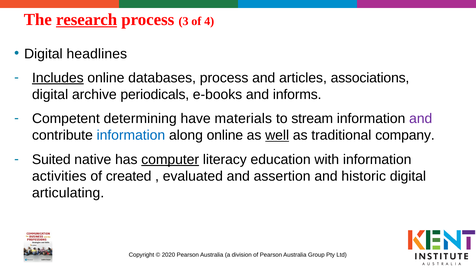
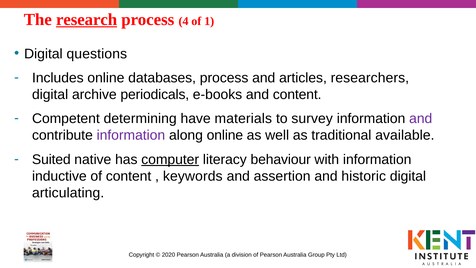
3: 3 -> 4 (184, 21)
4: 4 -> 1 (209, 21)
headlines: headlines -> questions (97, 54)
Includes underline: present -> none (58, 78)
associations: associations -> researchers (370, 78)
and informs: informs -> content (297, 95)
stream: stream -> survey (312, 119)
information colour: blue -> purple (131, 135)
well underline: present -> none (277, 135)
company: company -> available (405, 135)
education: education -> behaviour (281, 159)
activities: activities -> inductive (59, 176)
of created: created -> content (129, 176)
evaluated: evaluated -> keywords (193, 176)
